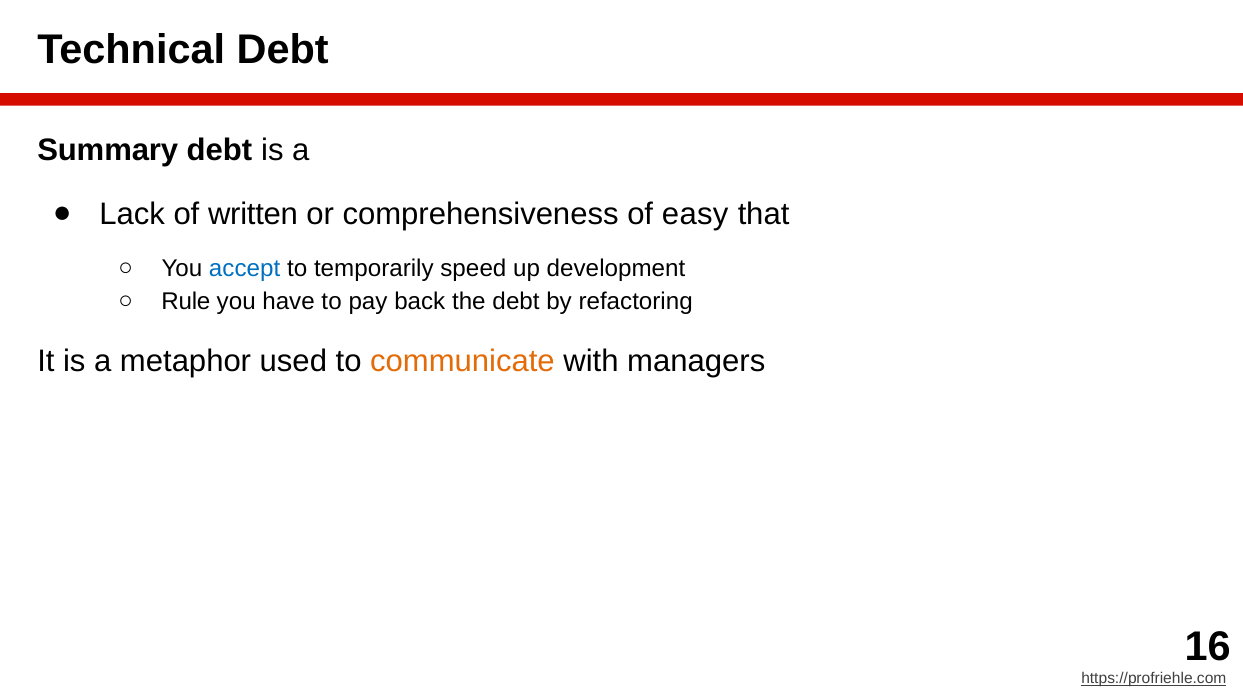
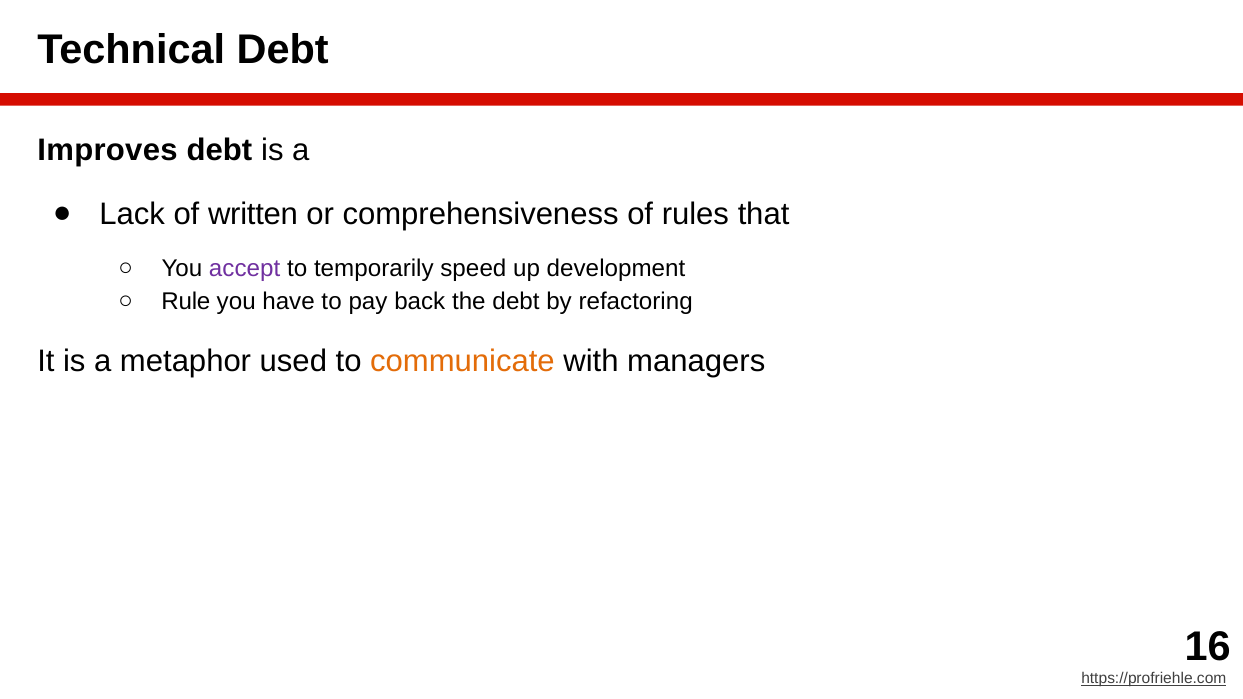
Summary: Summary -> Improves (108, 151)
easy: easy -> rules (695, 214)
accept colour: blue -> purple (245, 269)
